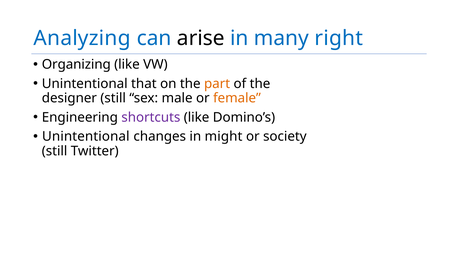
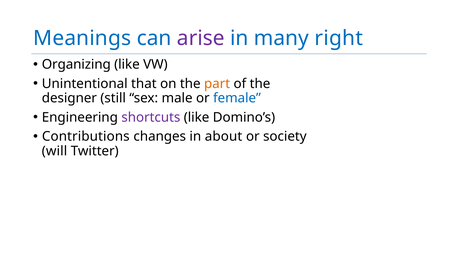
Analyzing: Analyzing -> Meanings (82, 38)
arise colour: black -> purple (201, 38)
female colour: orange -> blue (237, 98)
Unintentional: Unintentional -> Contributions (86, 136)
might: might -> about (224, 136)
still: still -> will (55, 151)
